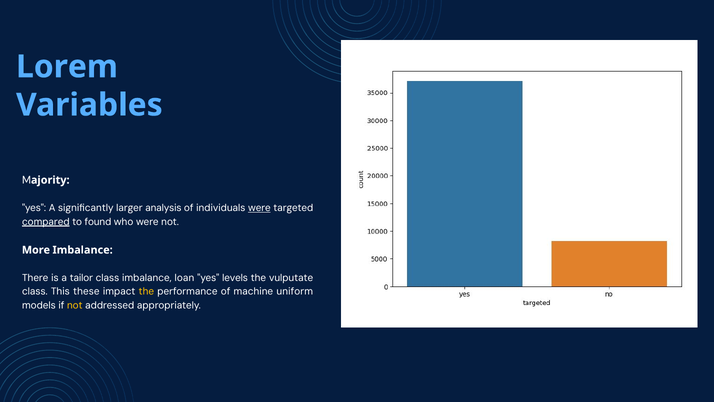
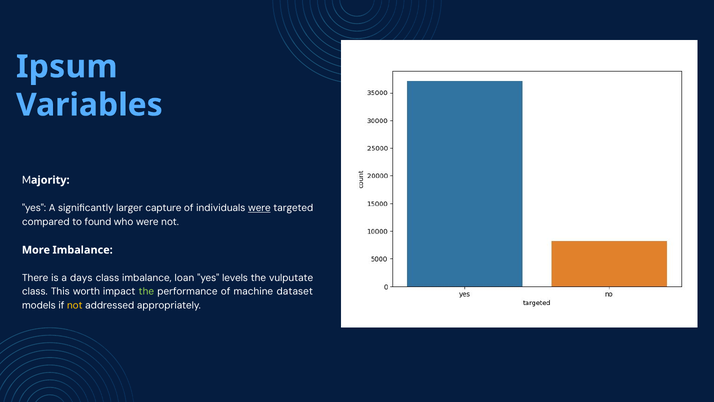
Lorem: Lorem -> Ipsum (67, 67)
analysis: analysis -> capture (163, 208)
compared underline: present -> none (46, 222)
tailor: tailor -> days (81, 278)
these: these -> worth (86, 291)
the colour: yellow -> light green (146, 291)
uniform: uniform -> dataset (295, 291)
